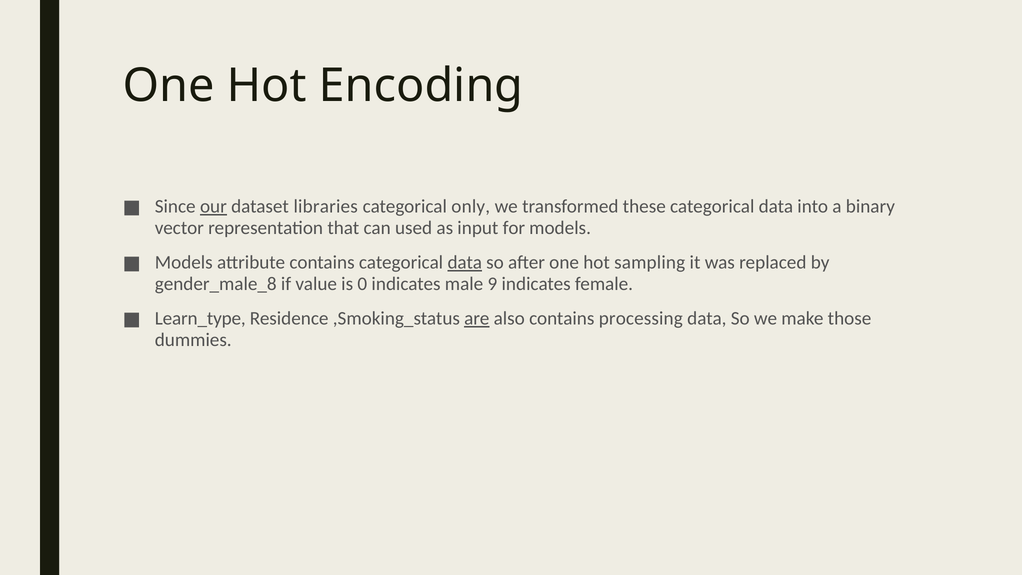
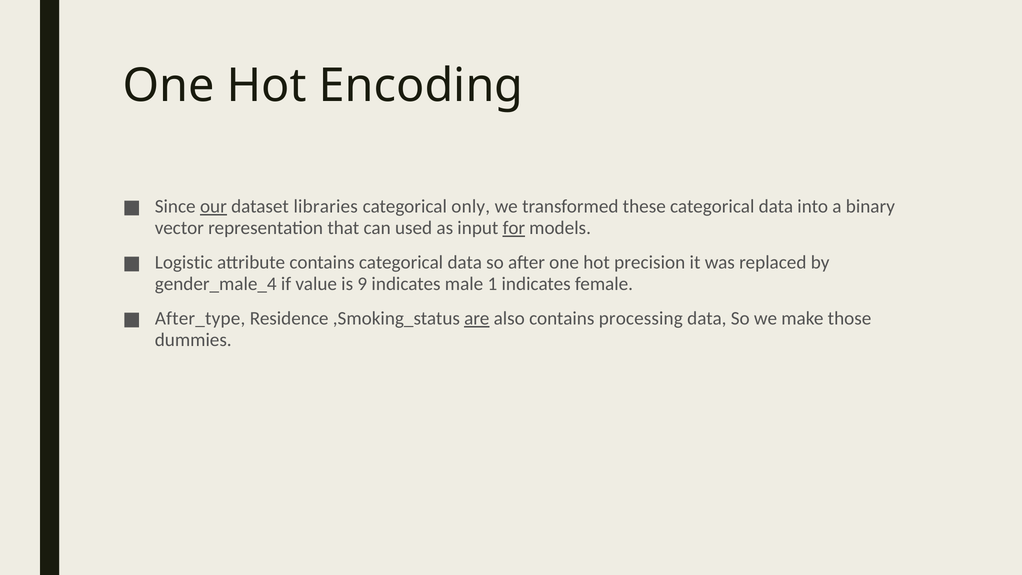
for underline: none -> present (514, 228)
Models: Models -> Logistic (184, 262)
data underline: present -> none (465, 262)
sampling: sampling -> precision (650, 262)
gender_male_8: gender_male_8 -> gender_male_4 (216, 284)
0: 0 -> 9 (362, 284)
9: 9 -> 1 (492, 284)
Learn_type: Learn_type -> After_type (200, 318)
